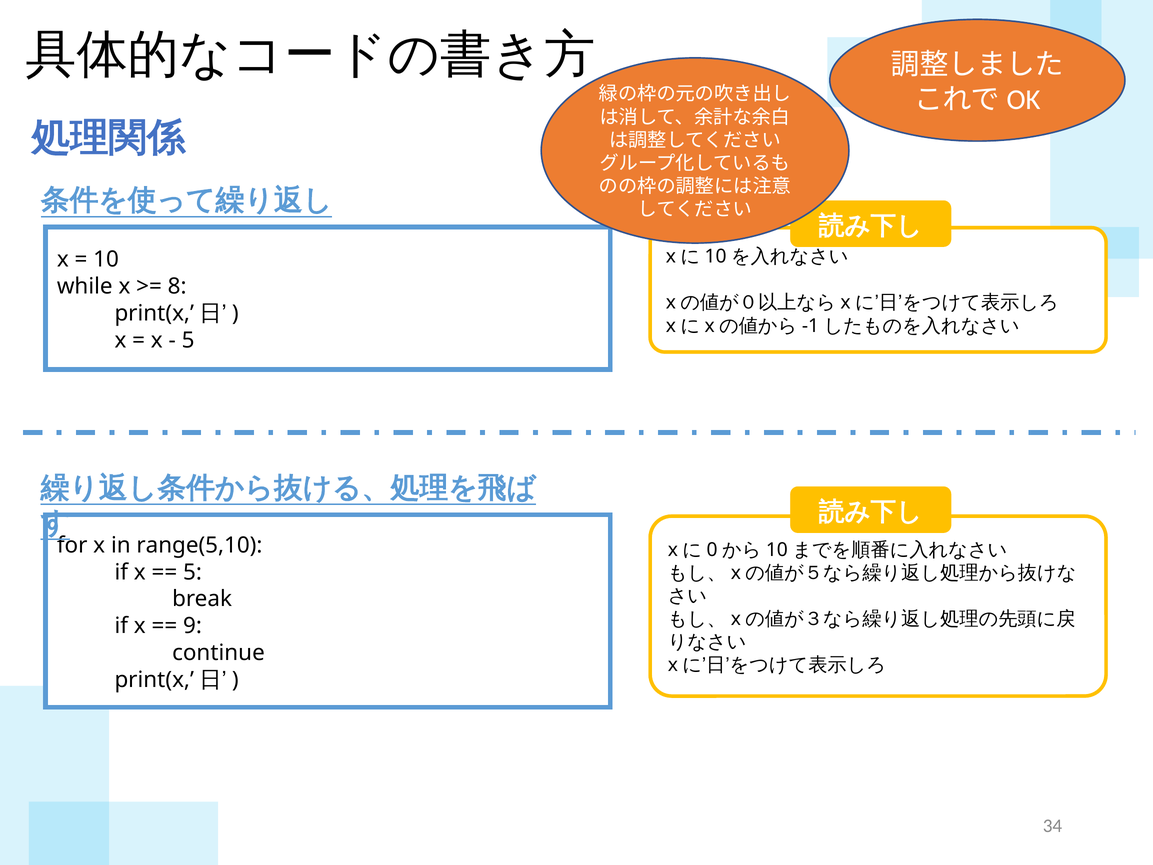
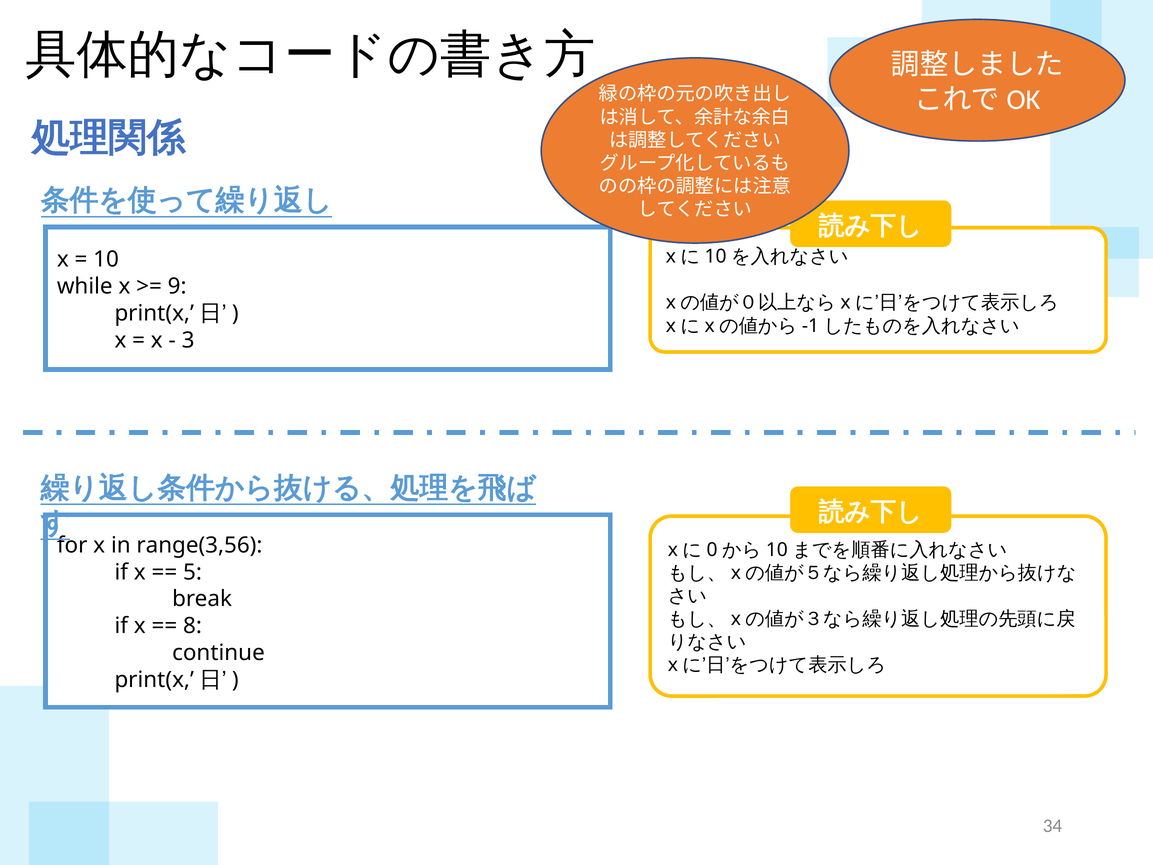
8: 8 -> 9 (177, 286)
5: 5 -> 3 (188, 340)
range(5,10: range(5,10 -> range(3,56 (199, 545)
9: 9 -> 8 (193, 626)
